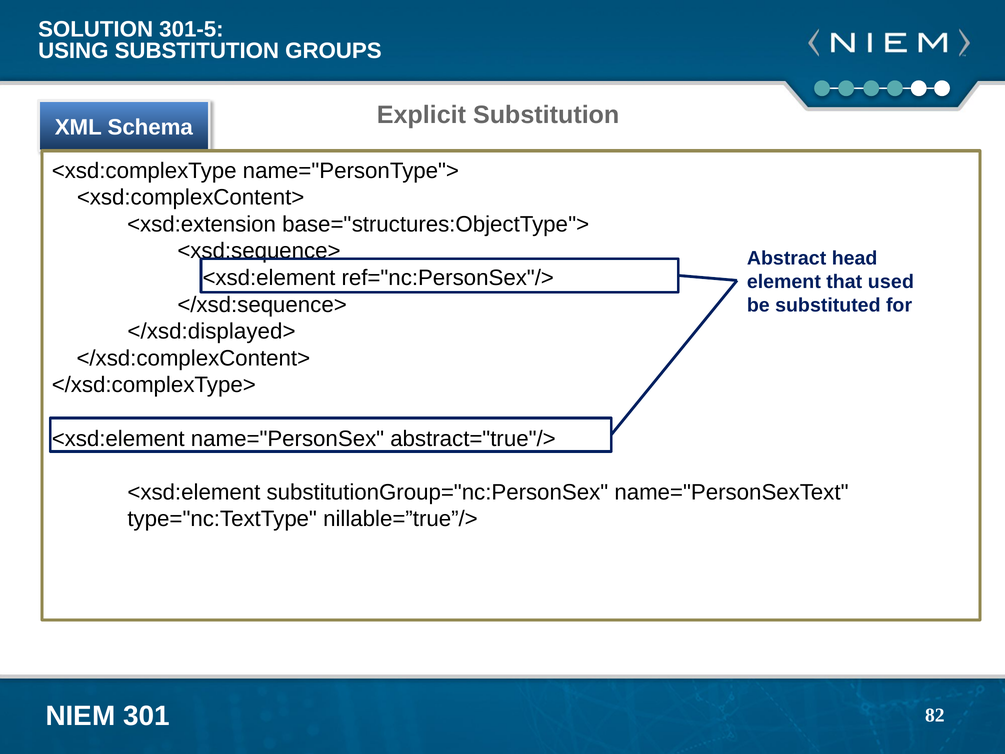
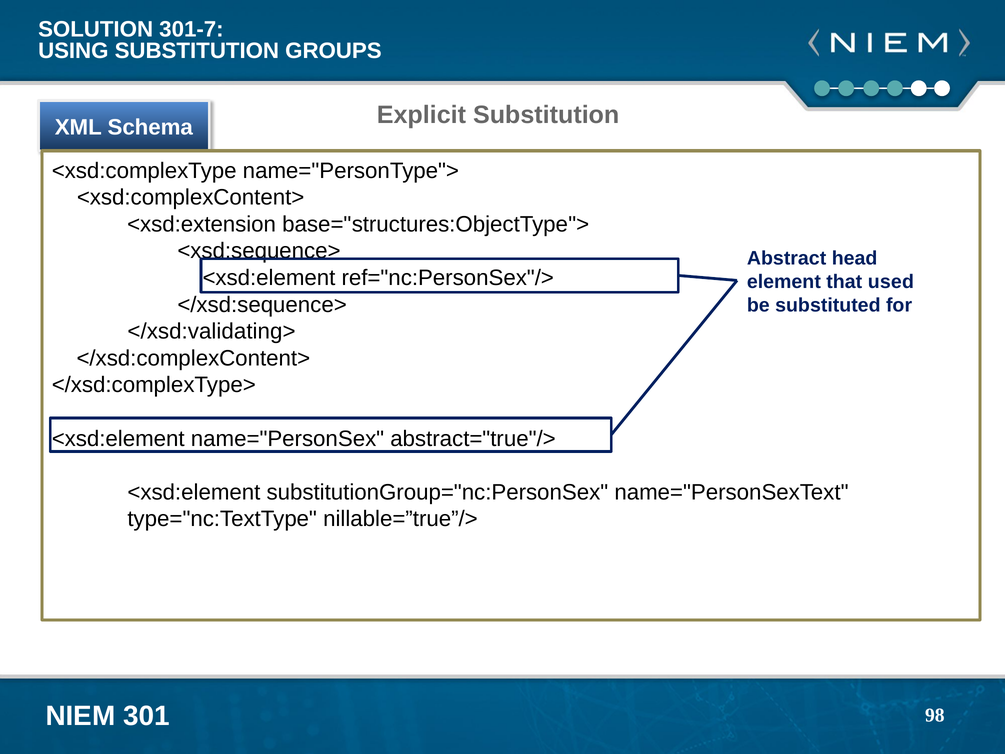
301-5: 301-5 -> 301-7 (191, 29)
</xsd:displayed>: </xsd:displayed> -> </xsd:validating> (212, 331)
82: 82 -> 98 (935, 715)
